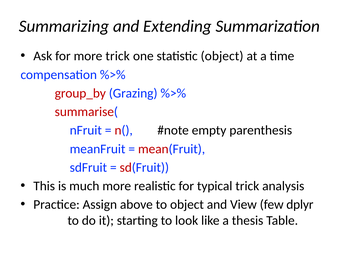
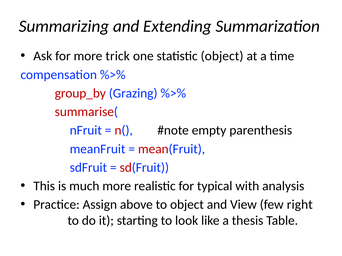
typical trick: trick -> with (247, 186)
dplyr: dplyr -> right (300, 205)
